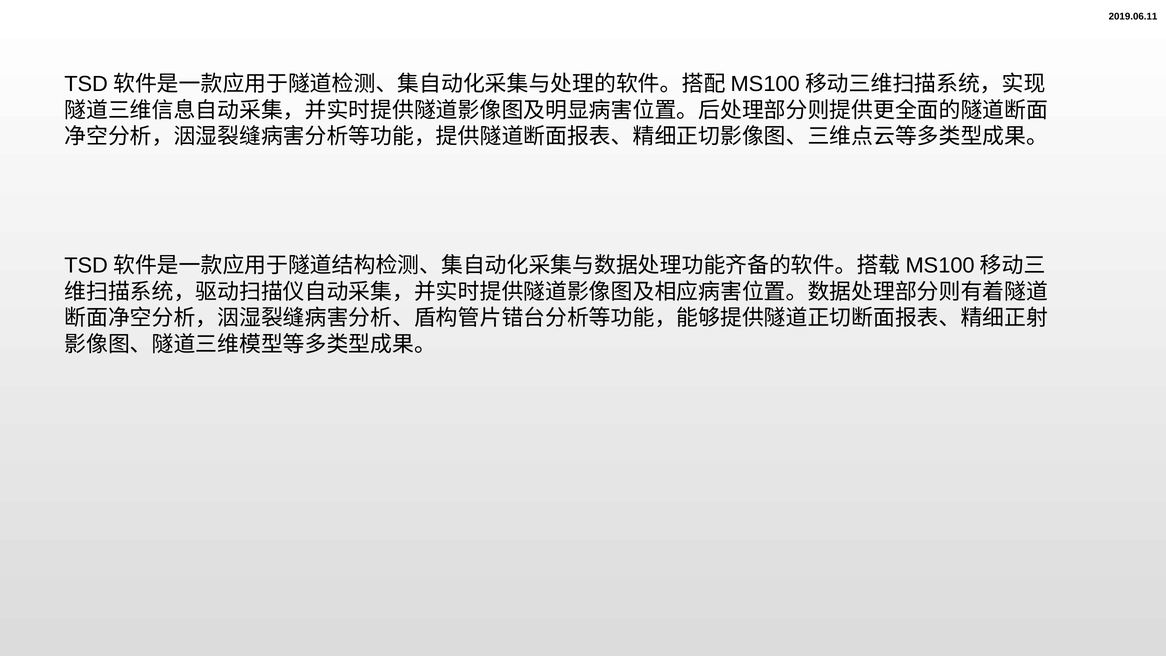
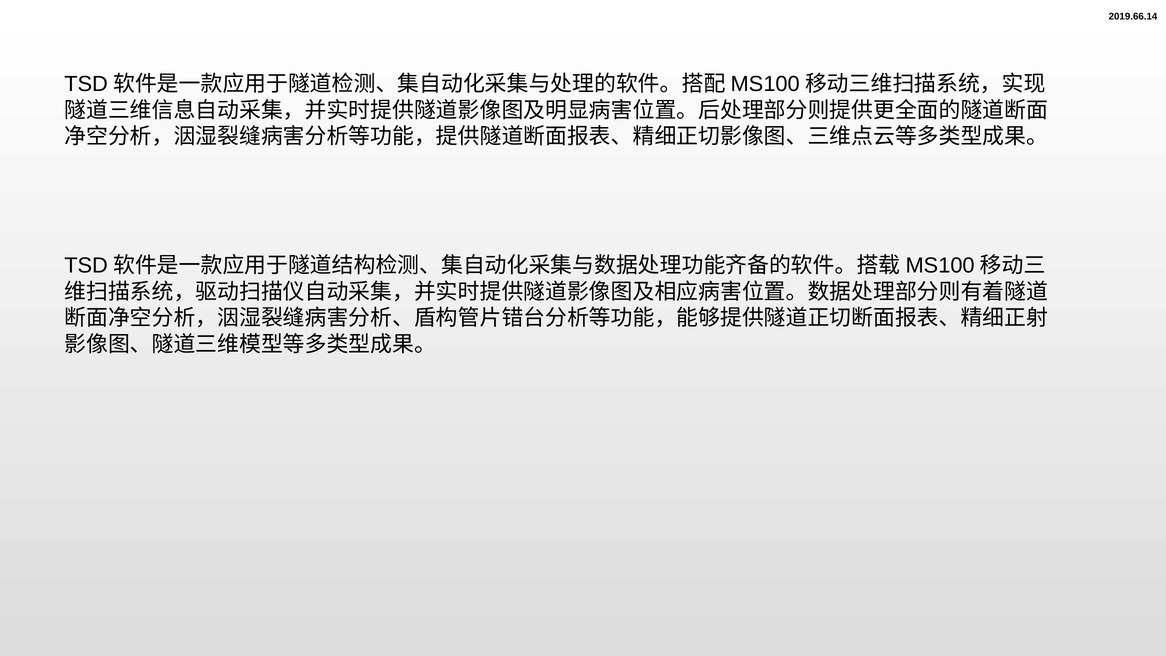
2019.06.11: 2019.06.11 -> 2019.66.14 (1133, 16)
